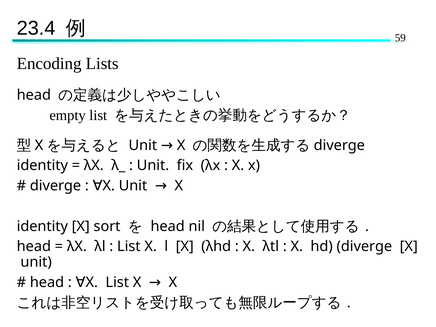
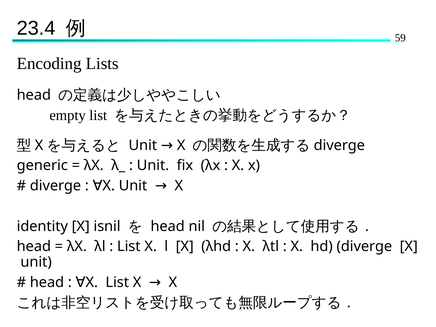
identity: identity -> generic (42, 165)
sort: sort -> isnil (107, 226)
